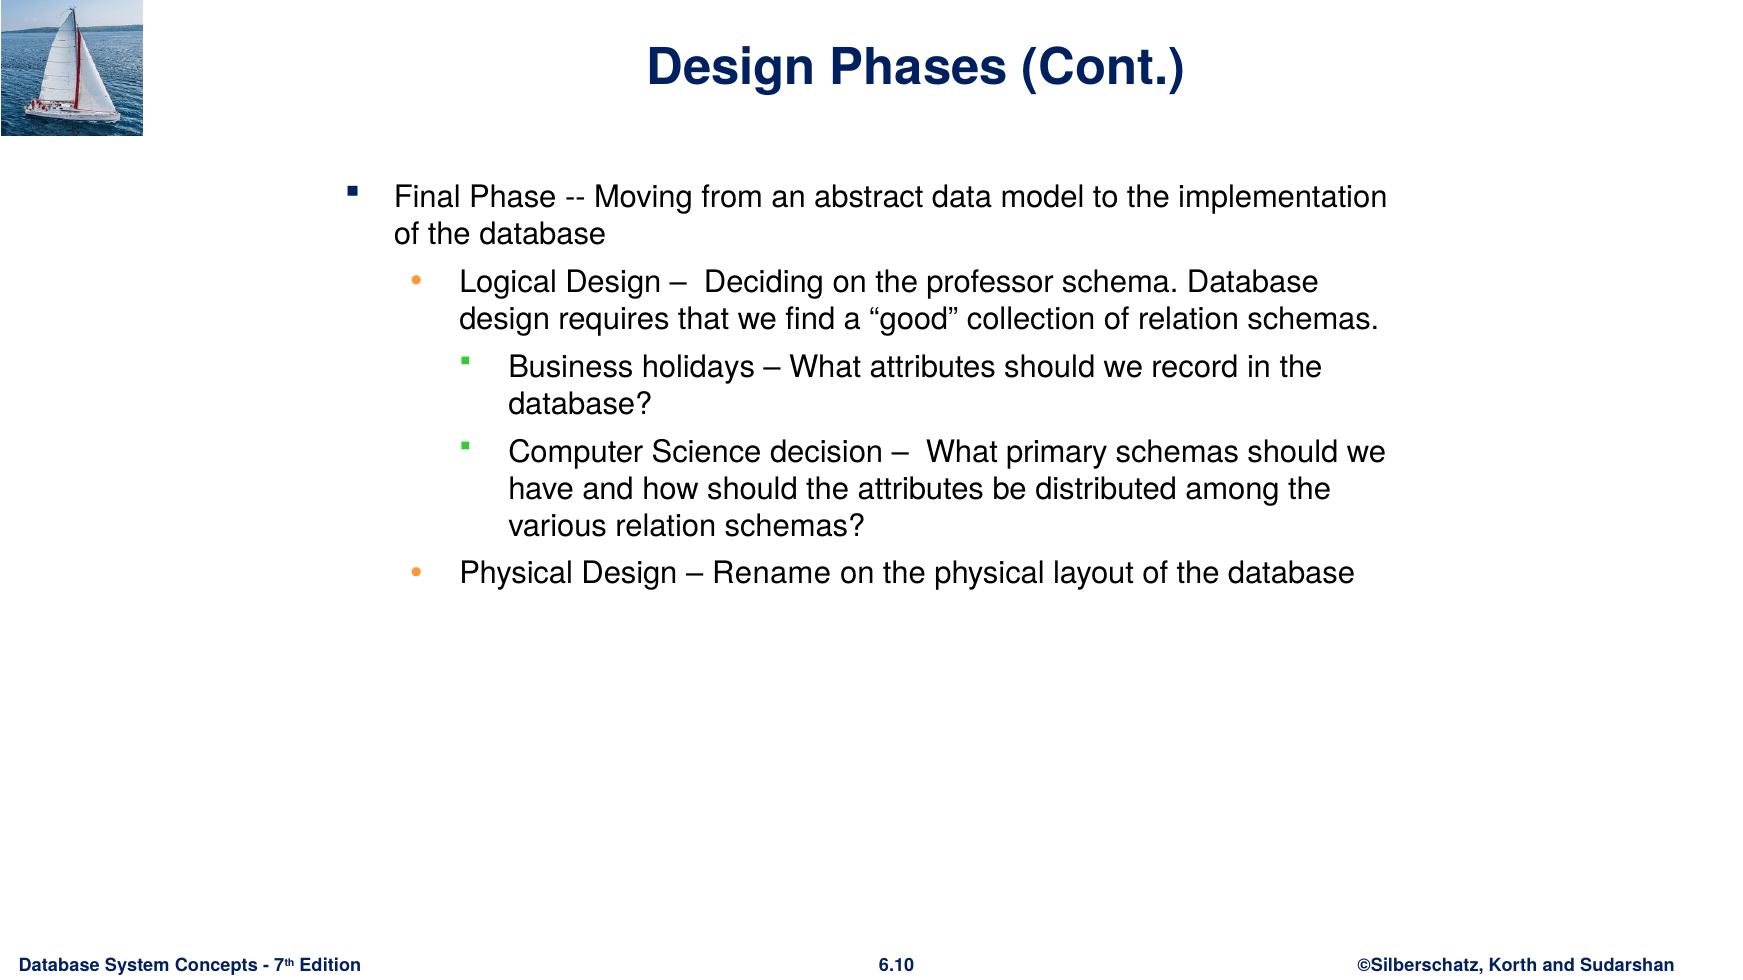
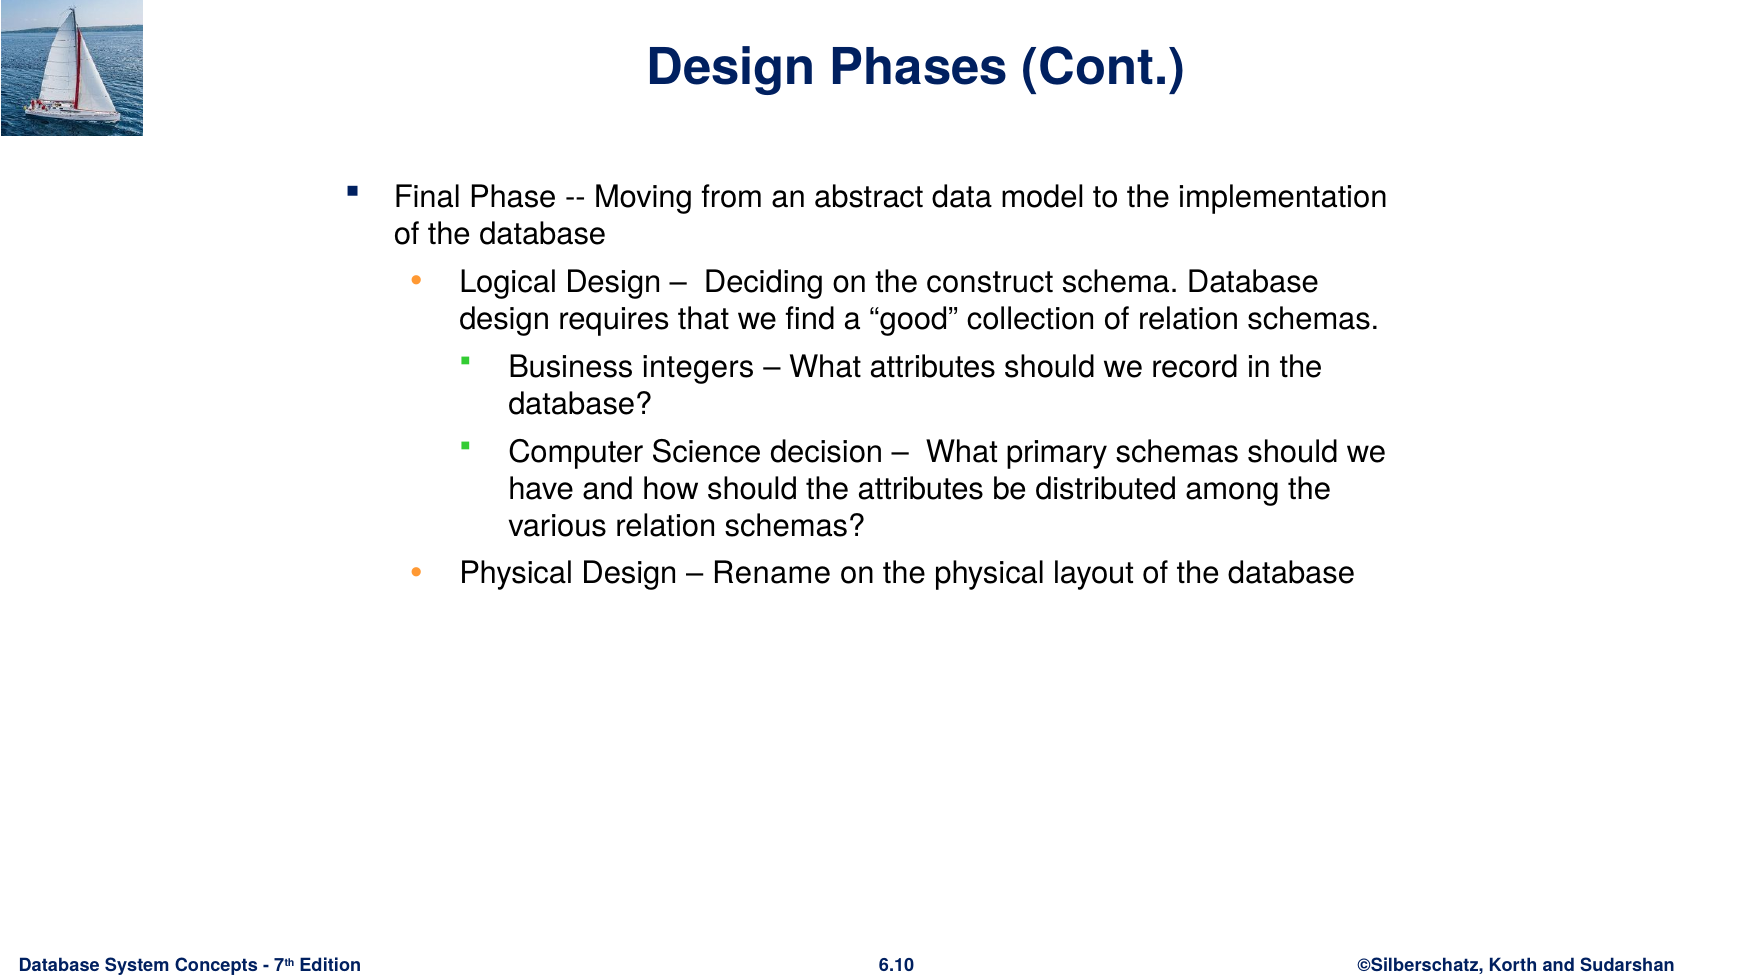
professor: professor -> construct (990, 282)
holidays: holidays -> integers (698, 367)
